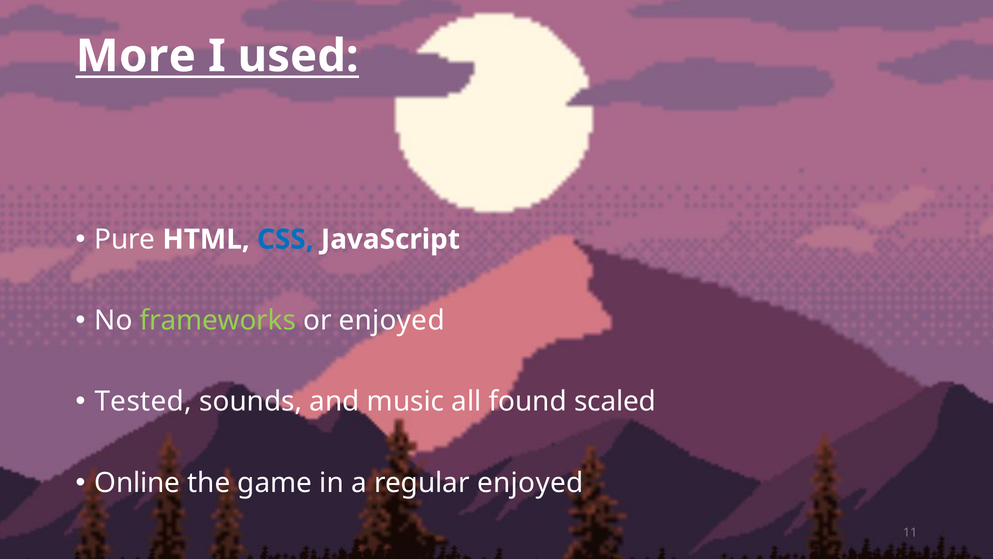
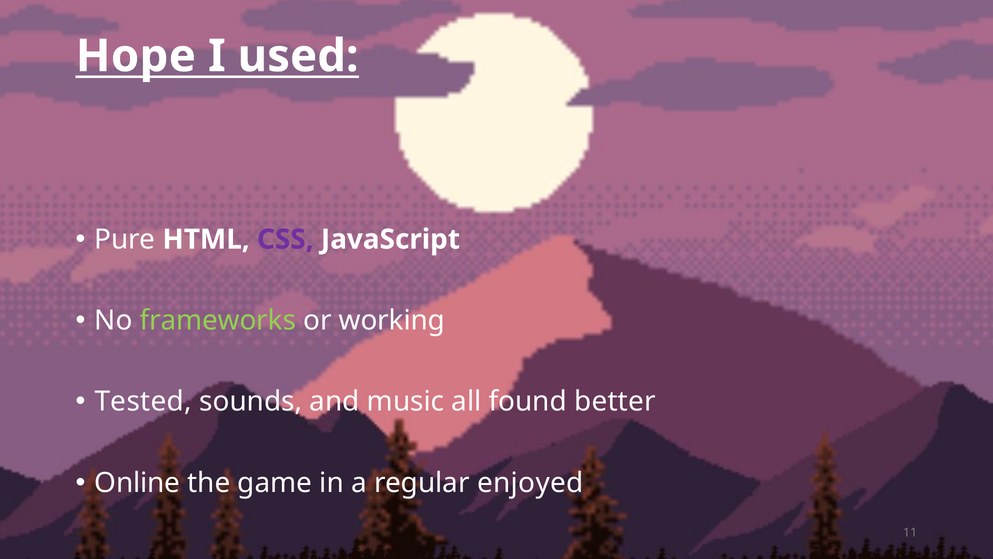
More: More -> Hope (136, 56)
CSS colour: blue -> purple (285, 239)
or enjoyed: enjoyed -> working (392, 320)
scaled: scaled -> better (615, 401)
